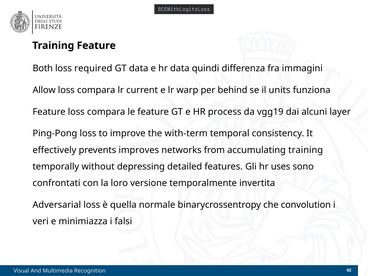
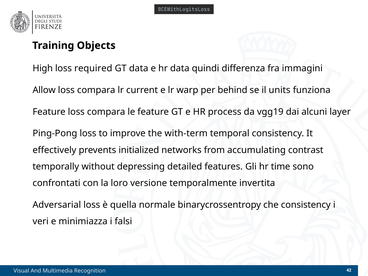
Training Feature: Feature -> Objects (96, 46)
Both: Both -> High (43, 68)
improves: improves -> initialized (139, 150)
accumulating training: training -> contrast (306, 150)
uses: uses -> time (281, 167)
che convolution: convolution -> consistency (306, 205)
